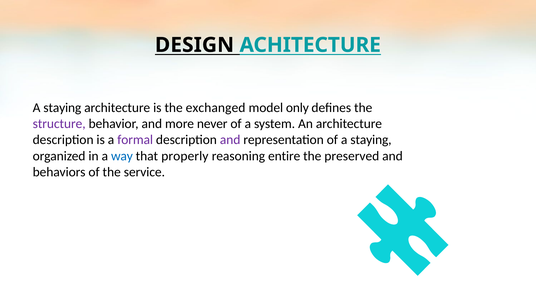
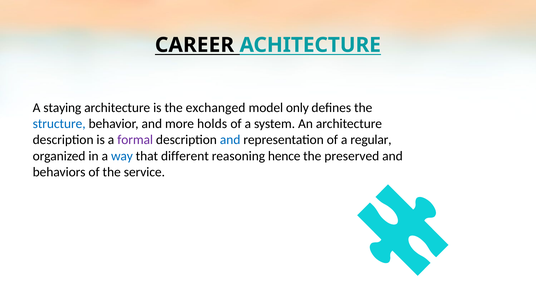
DESIGN: DESIGN -> CAREER (195, 45)
structure colour: purple -> blue (59, 124)
never: never -> holds (212, 124)
and colour: purple -> blue (230, 140)
of a staying: staying -> regular (371, 140)
properly: properly -> different (185, 156)
entire: entire -> hence (284, 156)
